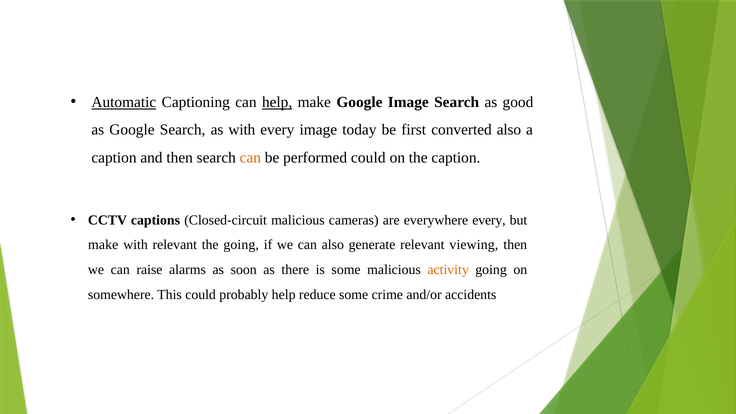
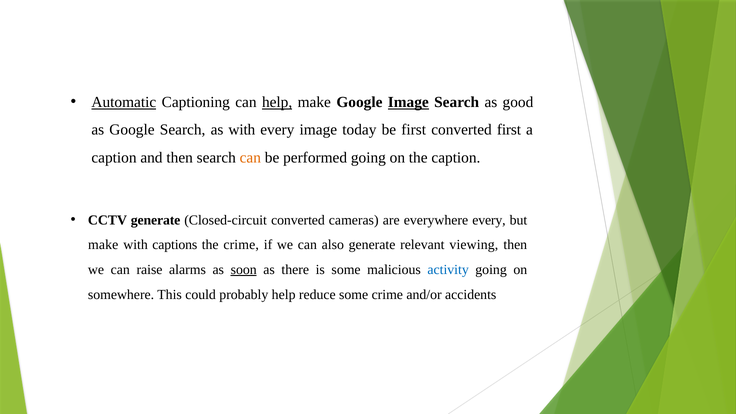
Image underline: none -> present (408, 102)
converted also: also -> first (509, 130)
performed could: could -> going (368, 157)
CCTV captions: captions -> generate (156, 220)
Closed-circuit malicious: malicious -> converted (298, 220)
with relevant: relevant -> captions (175, 245)
the going: going -> crime (241, 245)
soon underline: none -> present (244, 270)
activity colour: orange -> blue (448, 270)
